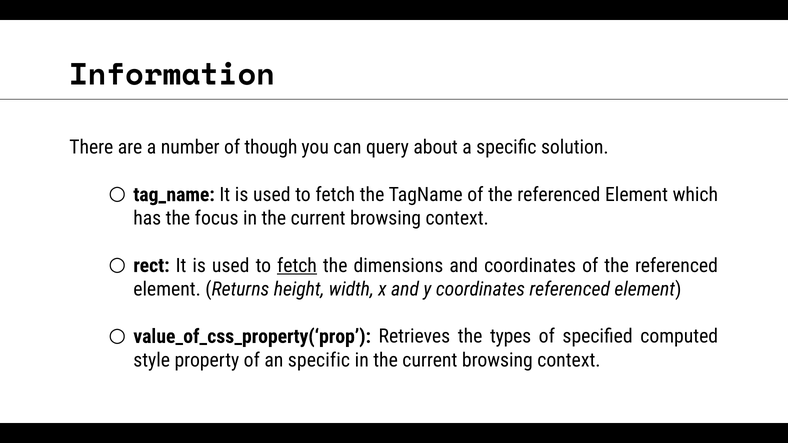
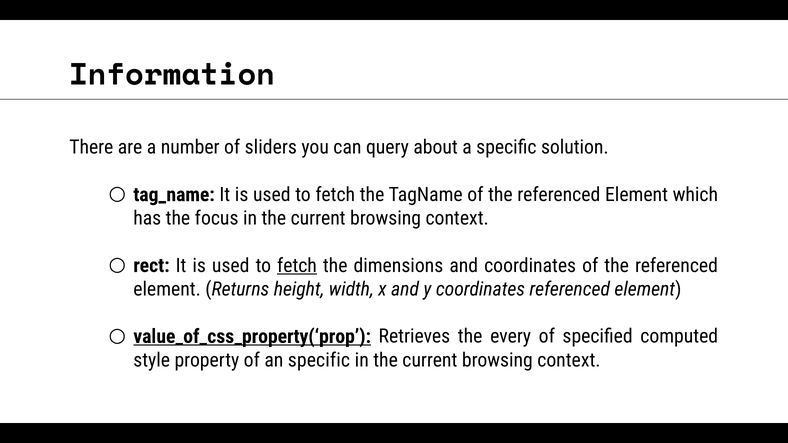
though: though -> sliders (271, 147)
value_of_css_property(‘prop underline: none -> present (252, 337)
types: types -> every (511, 337)
